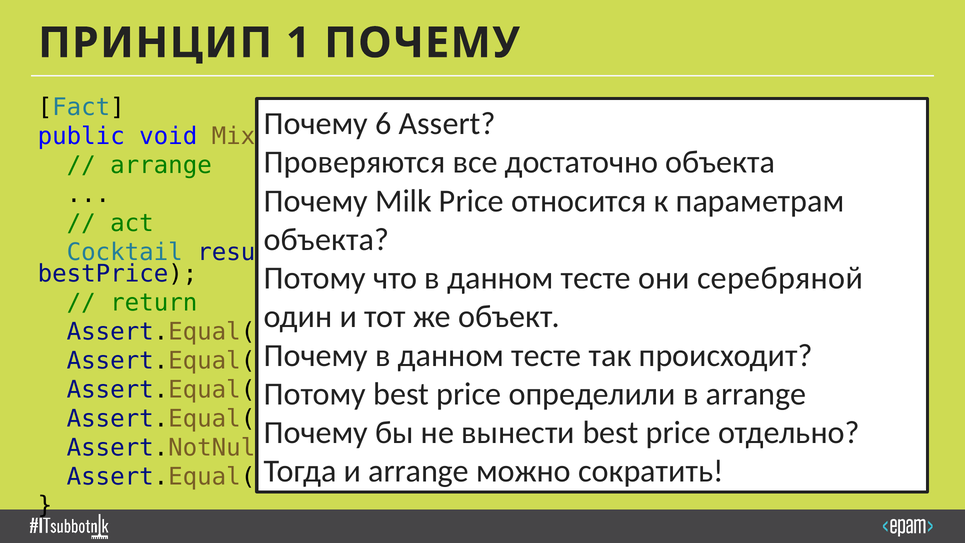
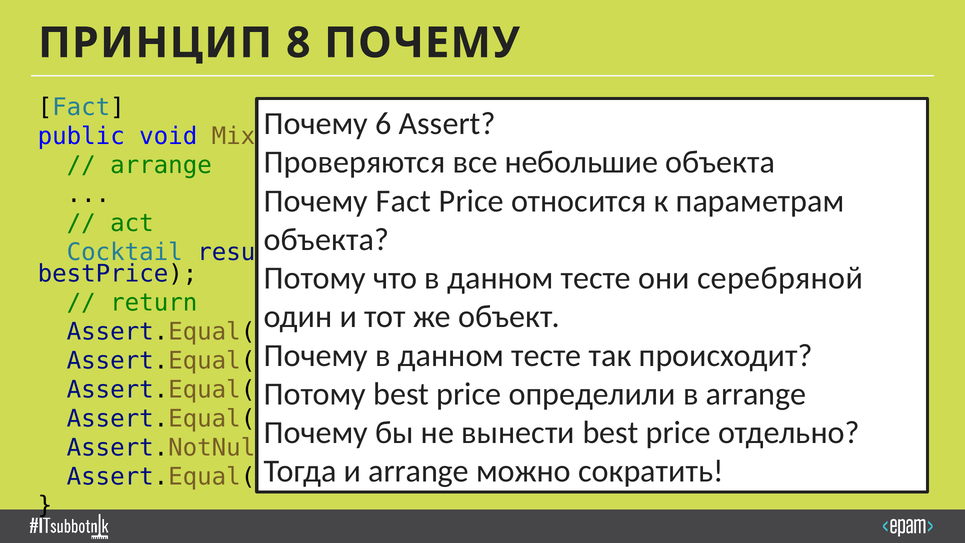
1: 1 -> 8 (298, 43)
достаточно: достаточно -> небольшие (581, 162)
Milk: Milk -> Fact (403, 201)
